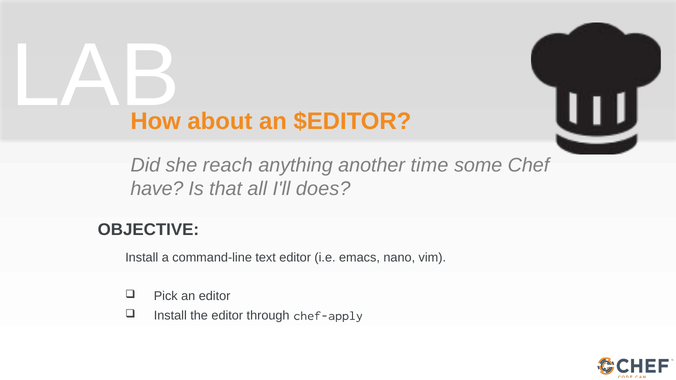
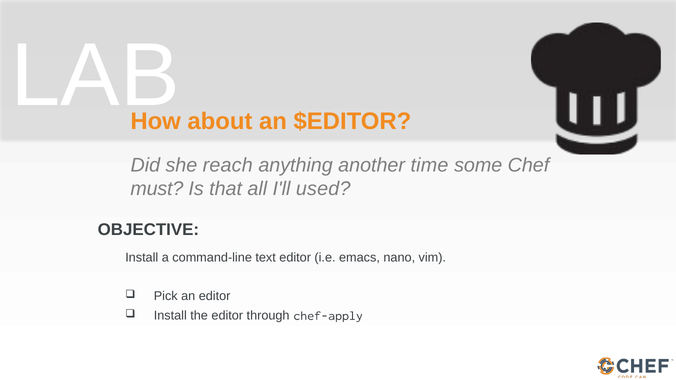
have: have -> must (157, 189)
does: does -> used (323, 189)
